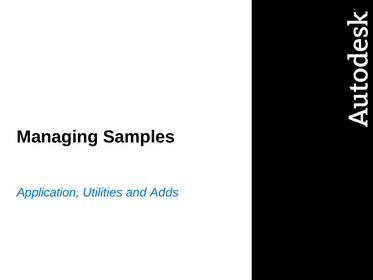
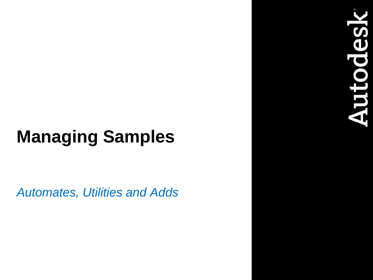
Application: Application -> Automates (48, 192)
